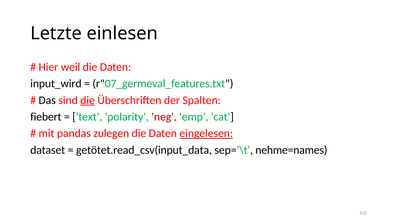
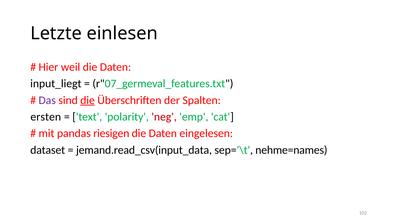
input_wird: input_wird -> input_liegt (56, 84)
Das colour: black -> purple (47, 100)
fiebert: fiebert -> ersten (46, 117)
zulegen: zulegen -> riesigen (111, 134)
eingelesen underline: present -> none (206, 134)
getötet.read_csv(input_data: getötet.read_csv(input_data -> jemand.read_csv(input_data (144, 150)
